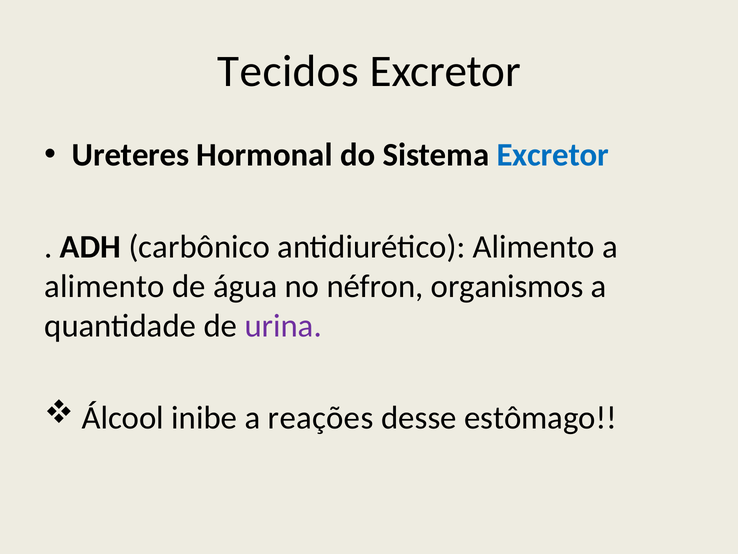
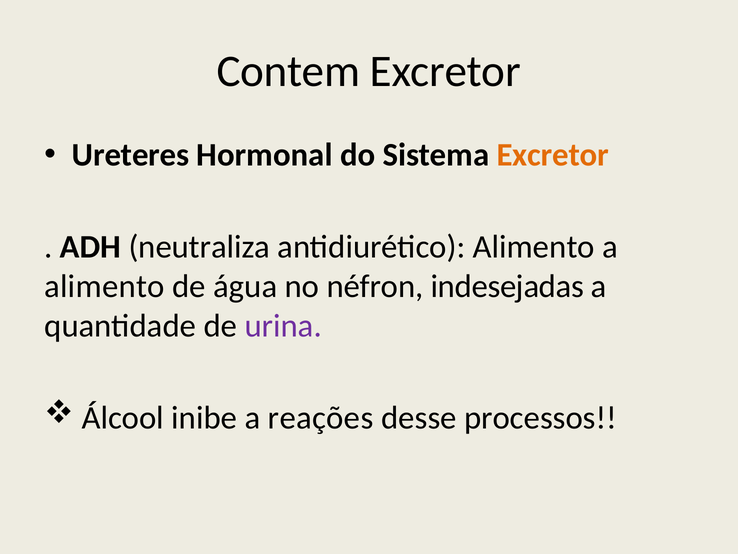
Tecidos: Tecidos -> Contem (288, 71)
Excretor colour: blue -> orange (553, 155)
carbônico: carbônico -> neutraliza (199, 247)
organismos: organismos -> indesejadas (507, 286)
estômago: estômago -> processos (541, 417)
